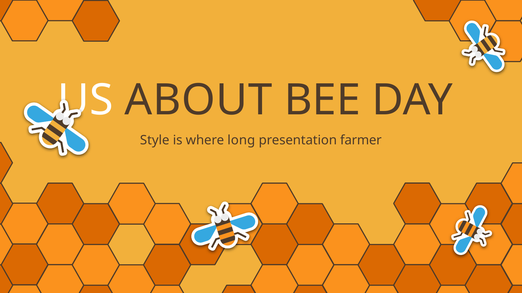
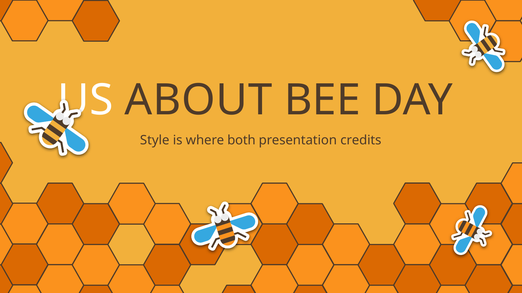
long: long -> both (241, 140)
farmer: farmer -> credits (361, 140)
